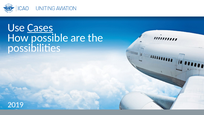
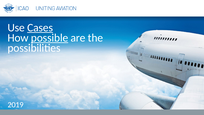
possible underline: none -> present (50, 38)
